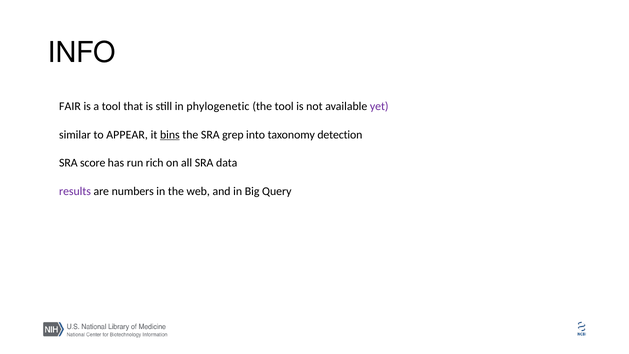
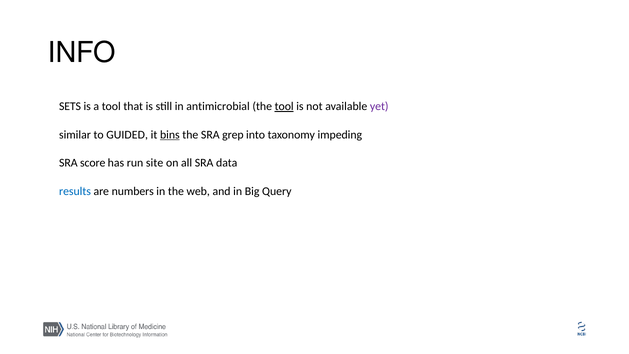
FAIR: FAIR -> SETS (70, 106)
phylogenetic: phylogenetic -> antimicrobial (218, 106)
tool underline: none -> present (284, 106)
APPEAR: APPEAR -> GUIDED (127, 135)
detection: detection -> impeding (340, 135)
rich: rich -> site (155, 163)
results colour: purple -> blue (75, 191)
